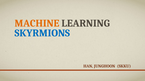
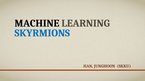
MACHINE colour: orange -> black (37, 23)
